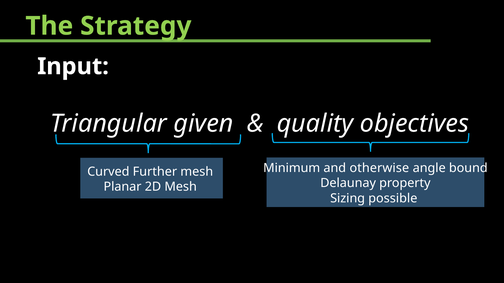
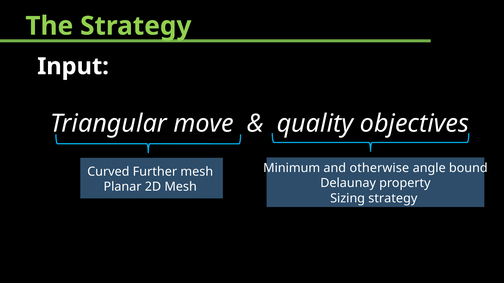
given: given -> move (204, 124)
Sizing possible: possible -> strategy (393, 199)
